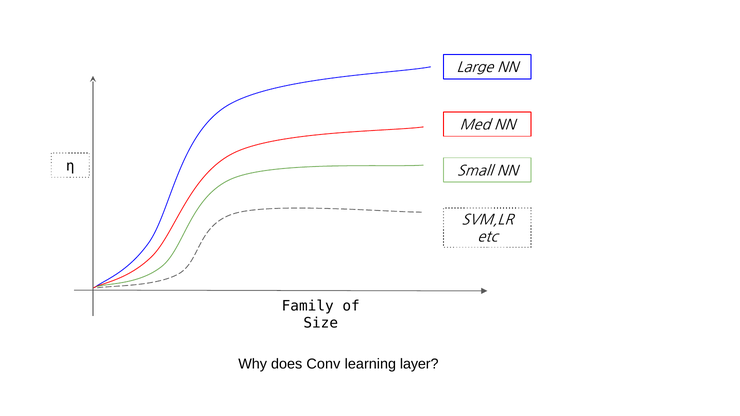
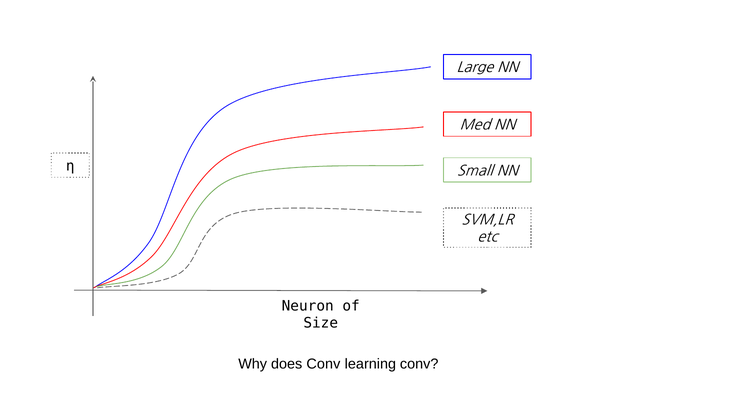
Family: Family -> Neuron (308, 306)
learning layer: layer -> conv (419, 364)
